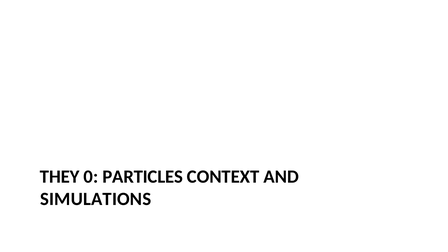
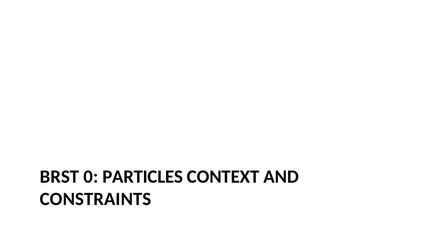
THEY: THEY -> BRST (60, 177)
SIMULATIONS: SIMULATIONS -> CONSTRAINTS (96, 199)
